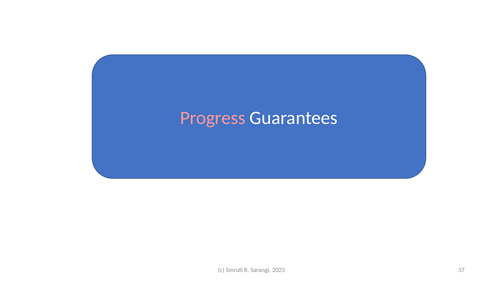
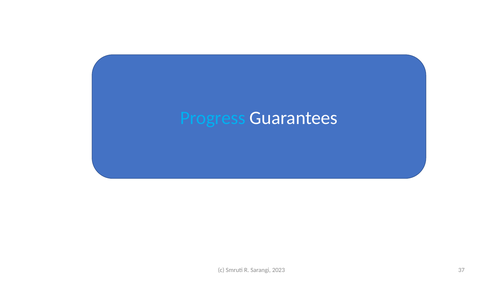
Progress colour: pink -> light blue (213, 118)
